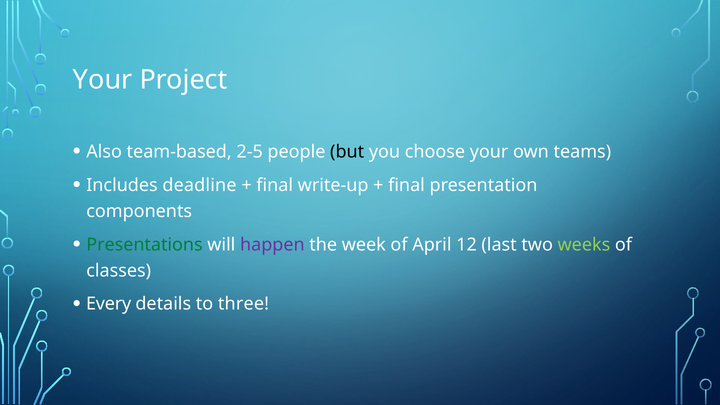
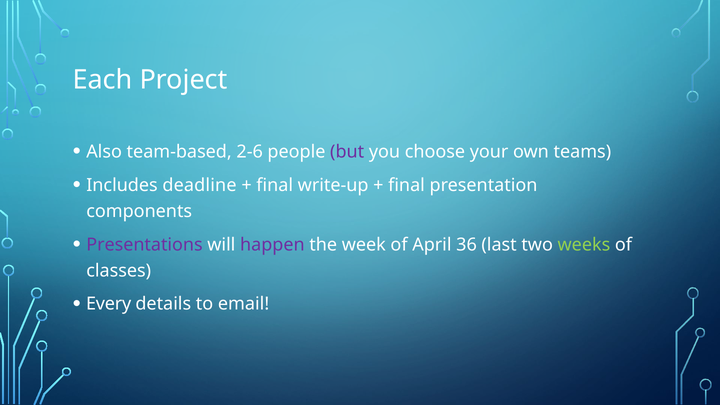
Your: Your -> Each (103, 80)
2-5: 2-5 -> 2-6 (250, 152)
but colour: black -> purple (347, 152)
Presentations colour: green -> purple (144, 245)
12: 12 -> 36 (467, 245)
three: three -> email (244, 304)
